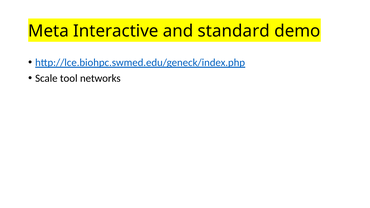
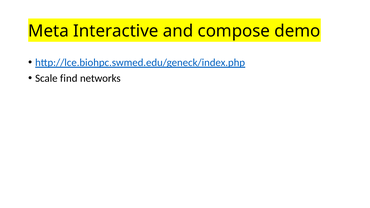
standard: standard -> compose (234, 31)
tool: tool -> find (69, 78)
